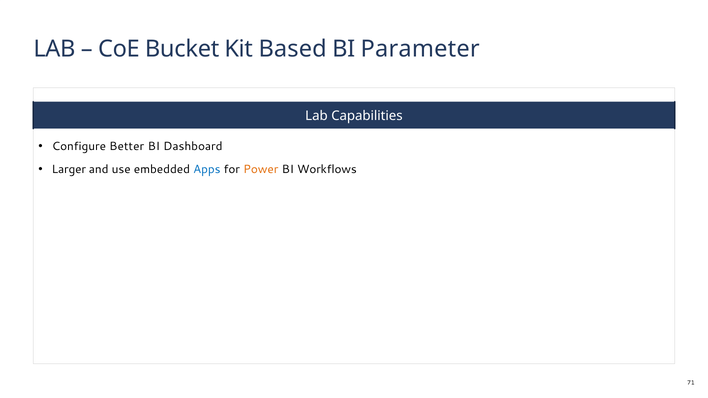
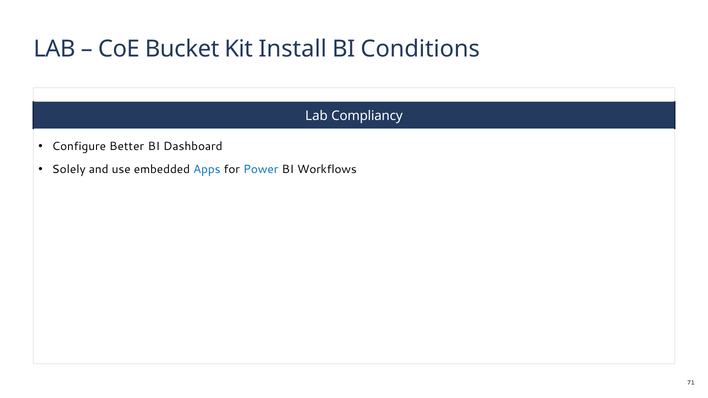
Based: Based -> Install (293, 49)
Parameter: Parameter -> Conditions (420, 49)
Capabilities: Capabilities -> Compliancy (367, 116)
Larger: Larger -> Solely (69, 169)
Power colour: orange -> blue (261, 169)
